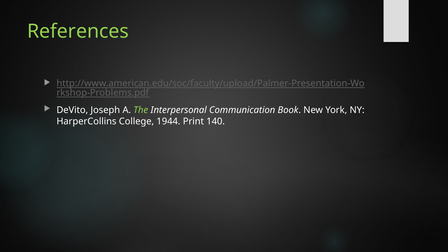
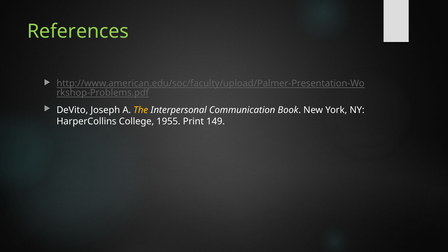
The colour: light green -> yellow (141, 110)
1944: 1944 -> 1955 (168, 121)
140: 140 -> 149 (216, 121)
